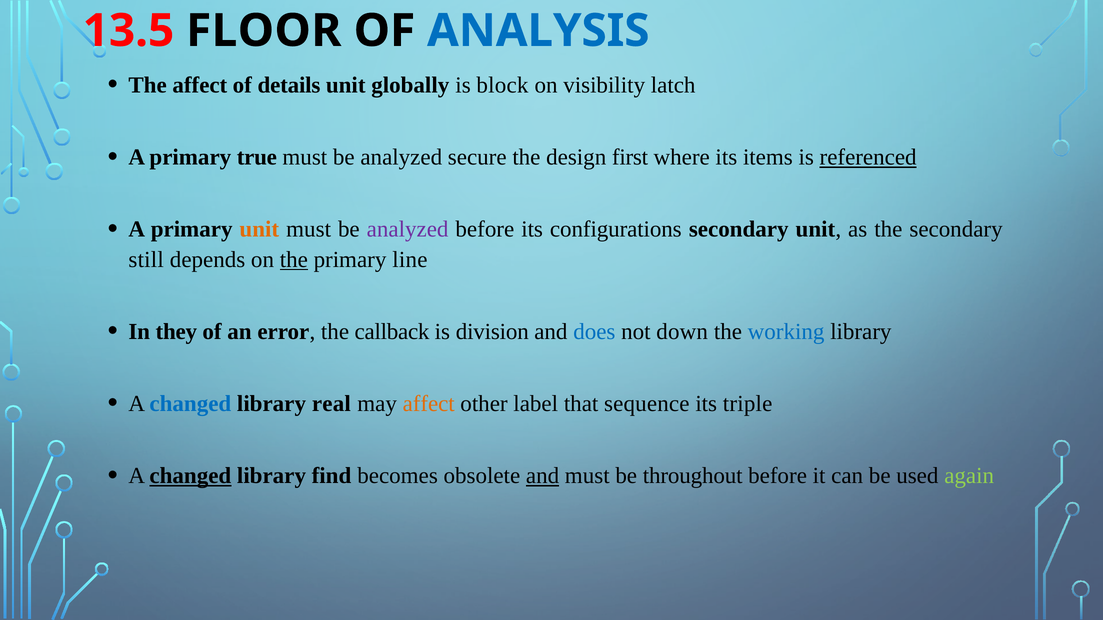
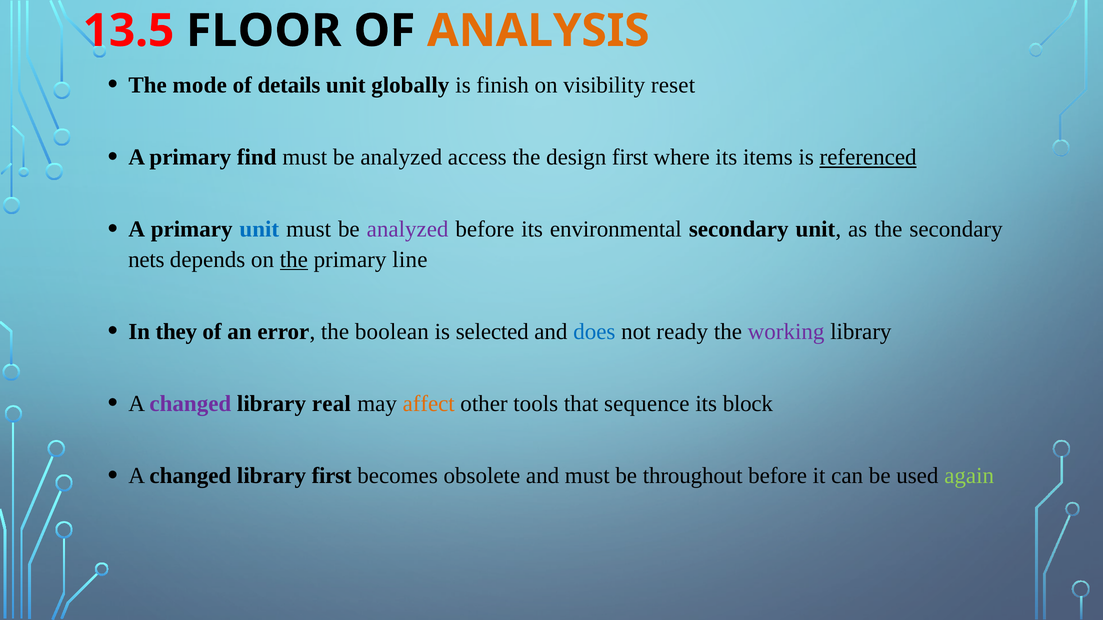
ANALYSIS colour: blue -> orange (538, 31)
The affect: affect -> mode (200, 85)
block: block -> finish (503, 85)
latch: latch -> reset (673, 85)
true: true -> find (257, 157)
secure: secure -> access (477, 157)
unit colour: orange -> blue (259, 229)
configurations: configurations -> environmental (616, 229)
still: still -> nets (146, 260)
callback: callback -> boolean (392, 332)
division: division -> selected (492, 332)
down: down -> ready (682, 332)
working colour: blue -> purple (786, 332)
changed colour: blue -> purple (190, 404)
label: label -> tools (536, 404)
triple: triple -> block (748, 404)
changed underline: present -> none (190, 476)
library find: find -> first (332, 476)
and underline: present -> none (543, 476)
